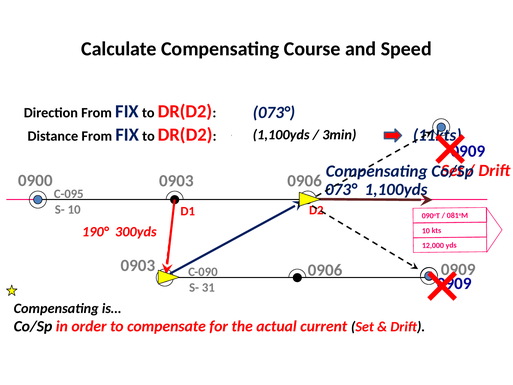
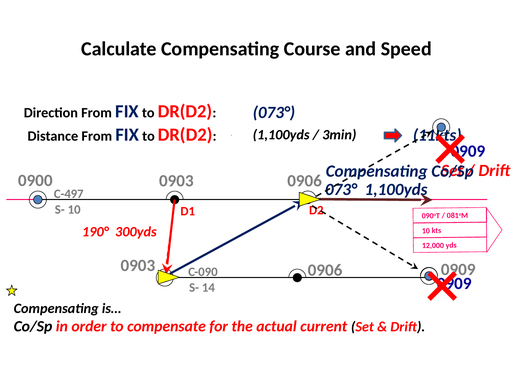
C-095: C-095 -> C-497 (69, 194)
31: 31 -> 14 (208, 287)
